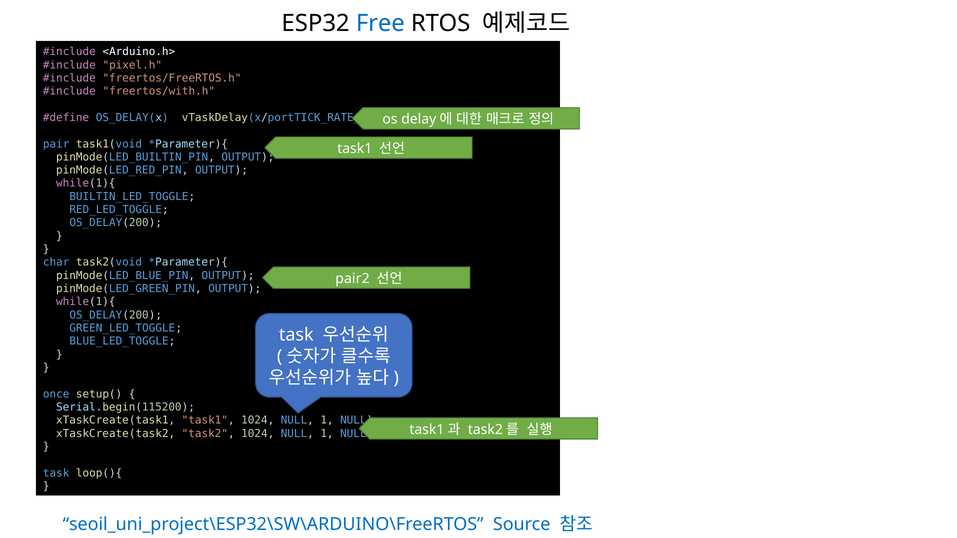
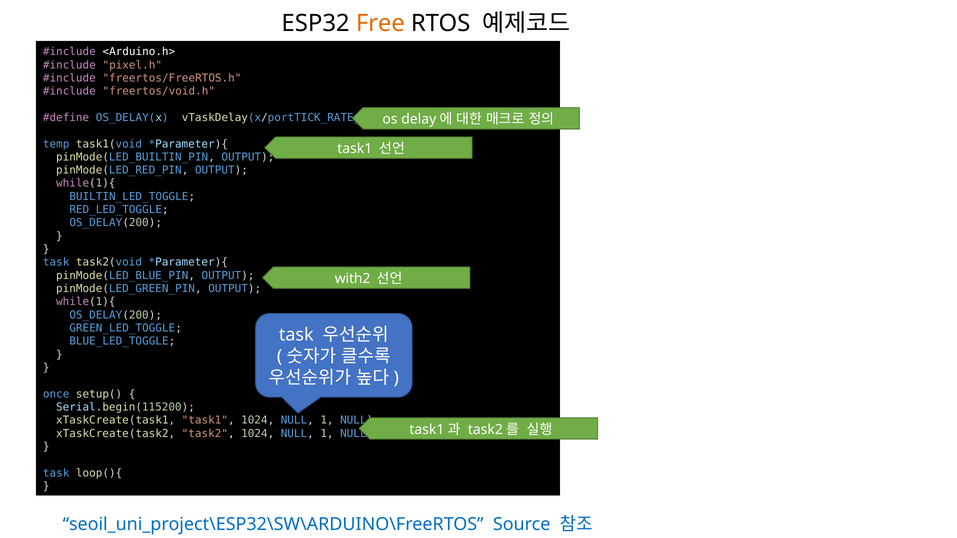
Free colour: blue -> orange (380, 23)
freertos/with.h: freertos/with.h -> freertos/void.h (159, 91)
pair: pair -> temp (56, 144)
char: char -> task (56, 262)
pair2: pair2 -> with2 (353, 279)
